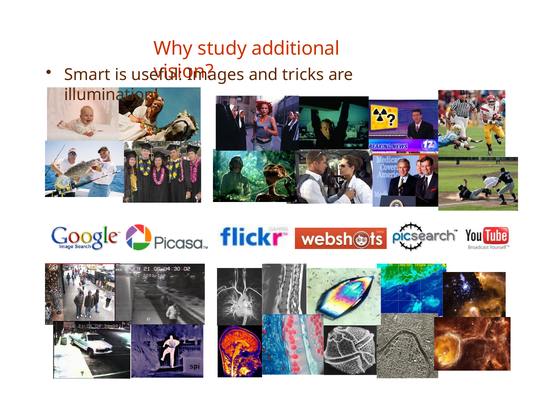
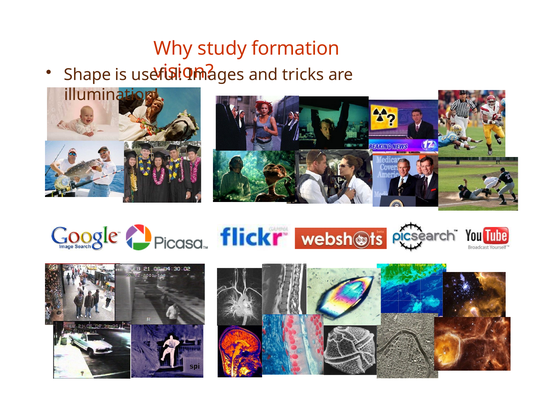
additional: additional -> formation (296, 48)
Smart: Smart -> Shape (88, 75)
